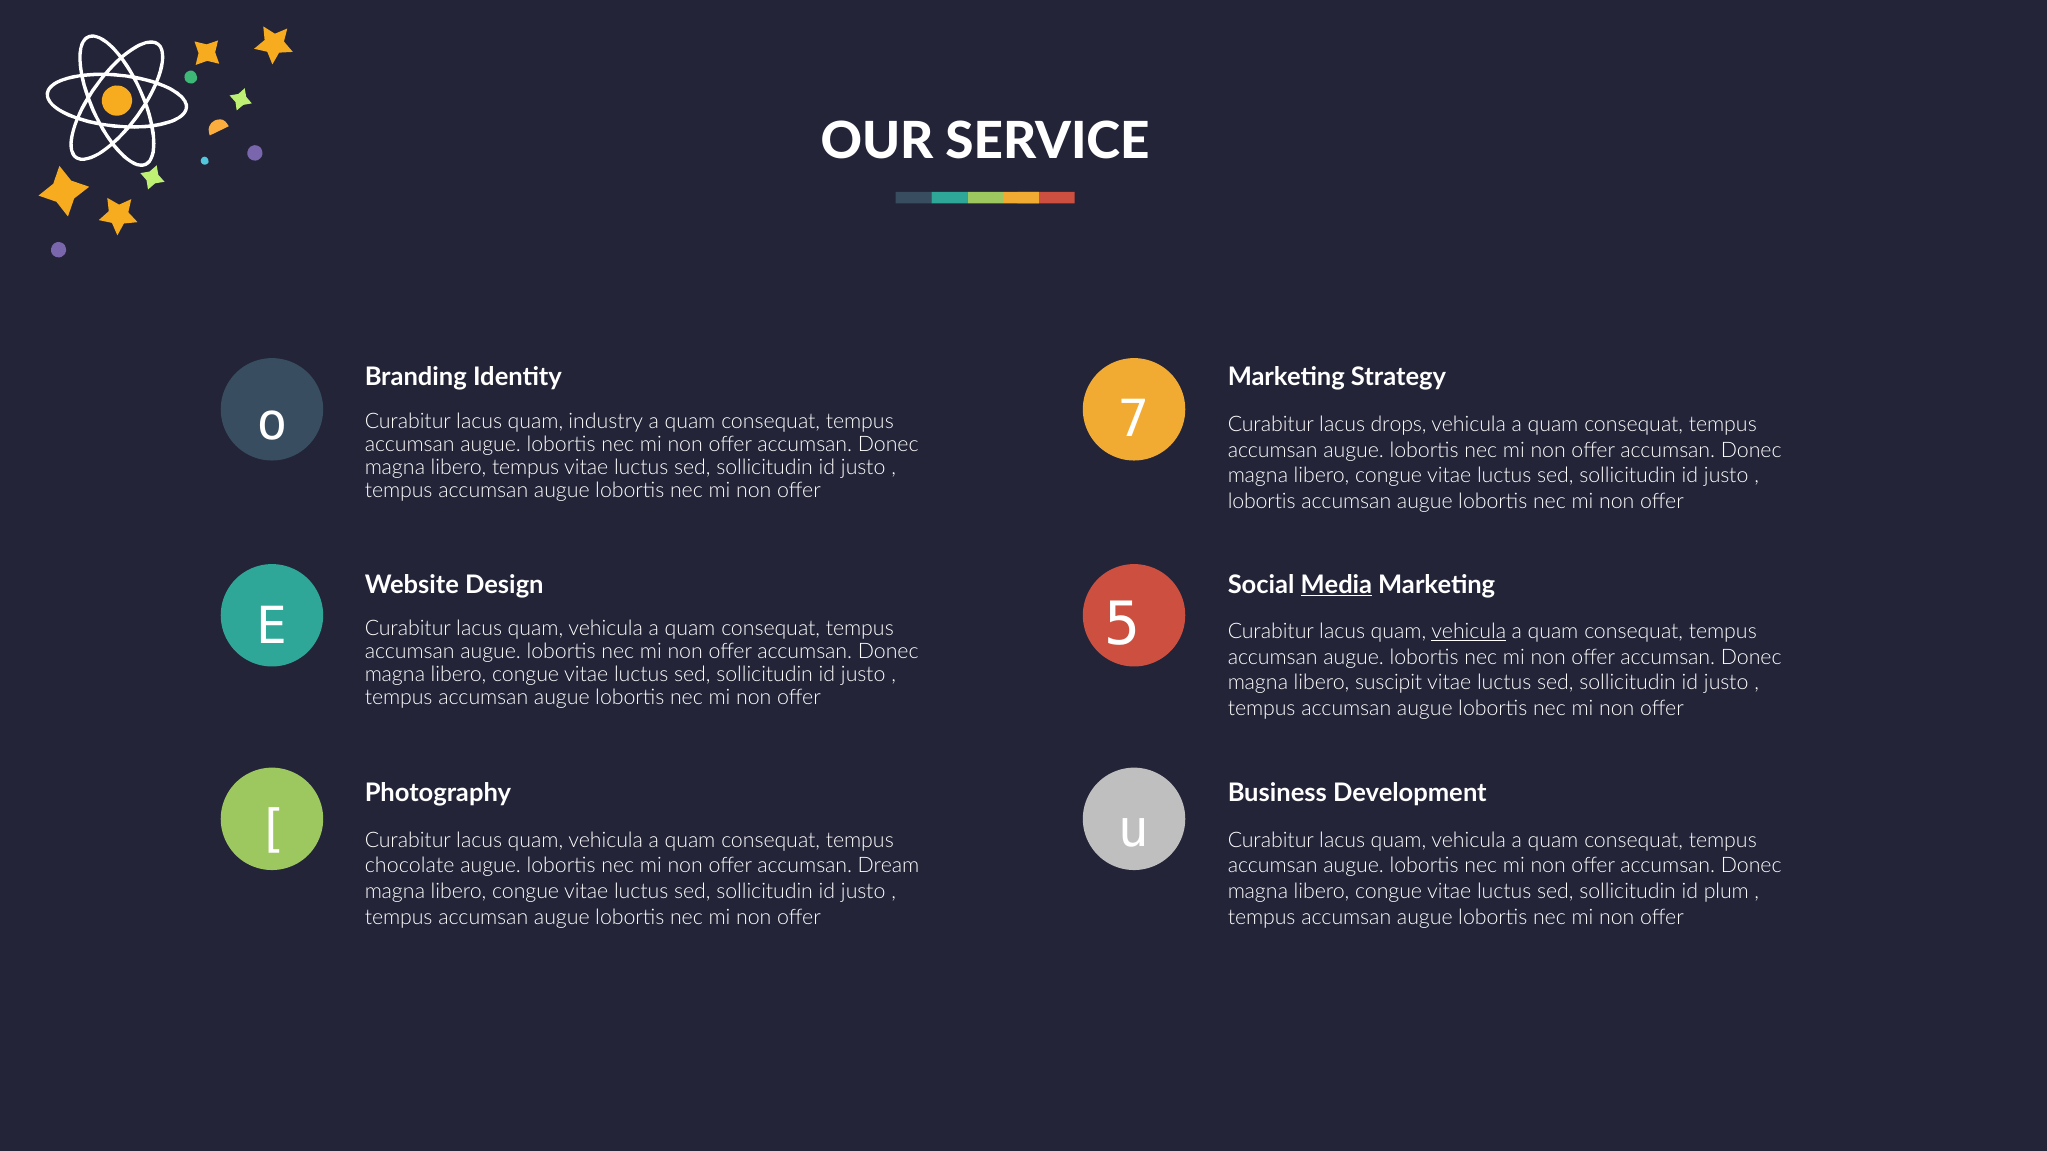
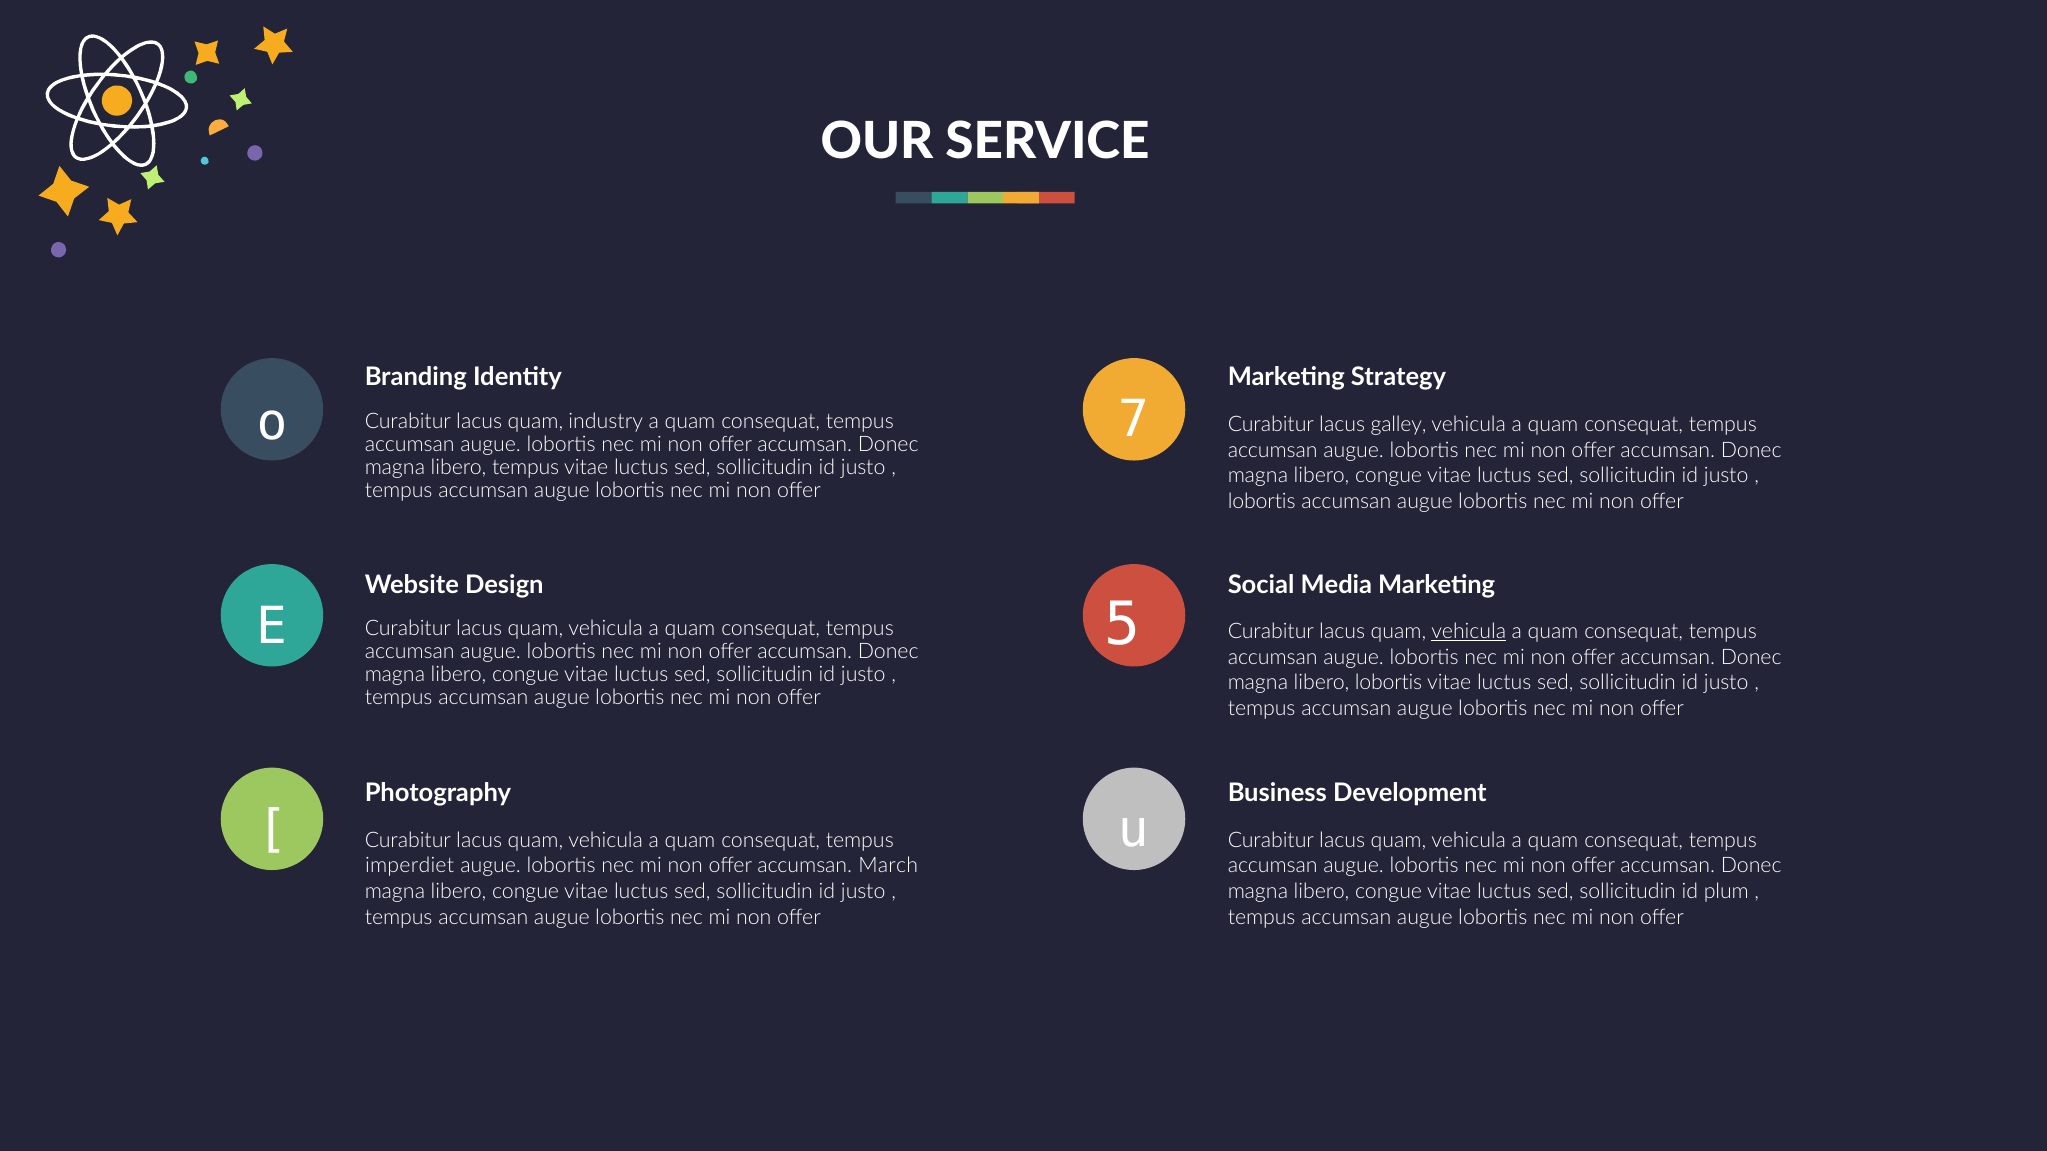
drops: drops -> galley (1399, 425)
Media underline: present -> none (1336, 585)
libero suscipit: suscipit -> lobortis (1389, 683)
chocolate: chocolate -> imperdiet (410, 866)
Dream: Dream -> March (888, 866)
